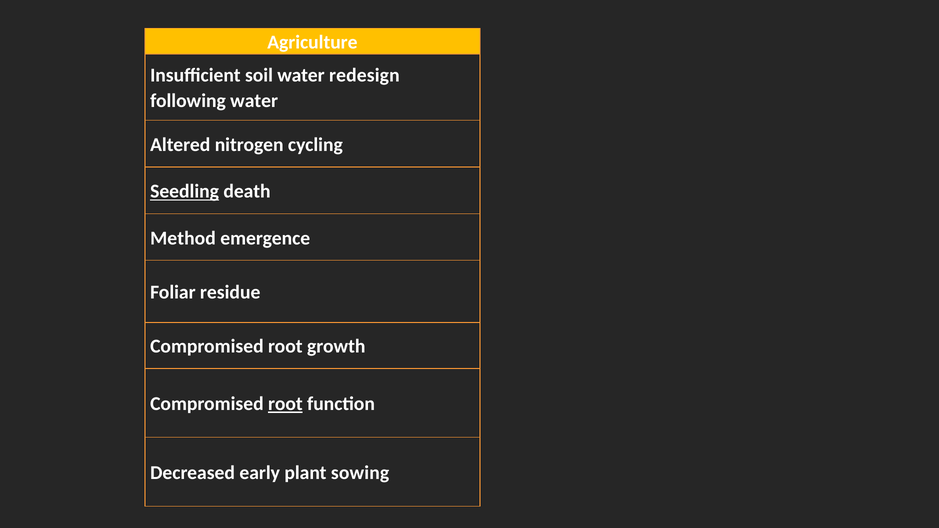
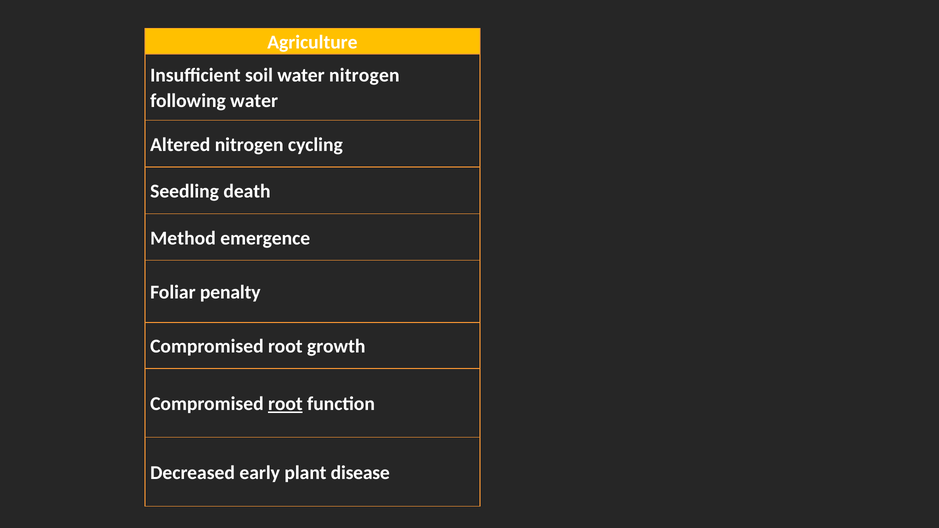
water redesign: redesign -> nitrogen (364, 75)
Seedling underline: present -> none (185, 192)
residue: residue -> penalty (230, 293)
sowing: sowing -> disease (360, 473)
